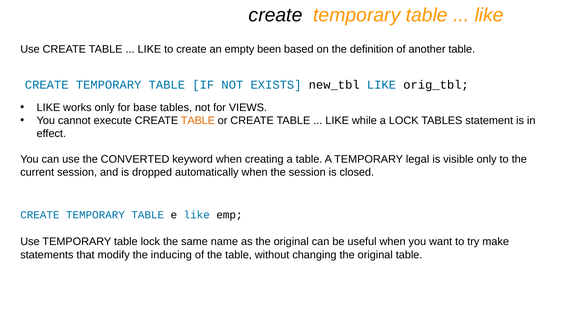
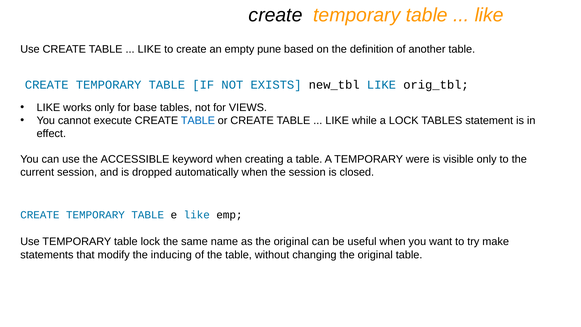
been: been -> pune (269, 49)
TABLE colour: orange -> blue (198, 121)
CONVERTED: CONVERTED -> ACCESSIBLE (135, 159)
legal: legal -> were (418, 159)
